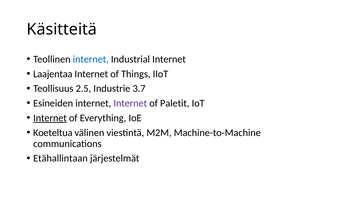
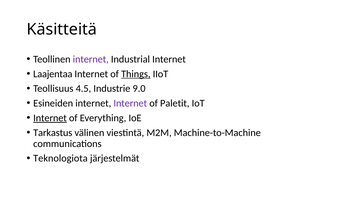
internet colour: blue -> purple (91, 59)
Things underline: none -> present (136, 74)
2.5: 2.5 -> 4.5 (83, 89)
3.7: 3.7 -> 9.0 (139, 89)
Koeteltua: Koeteltua -> Tarkastus (53, 133)
Etähallintaan: Etähallintaan -> Teknologiota (60, 158)
